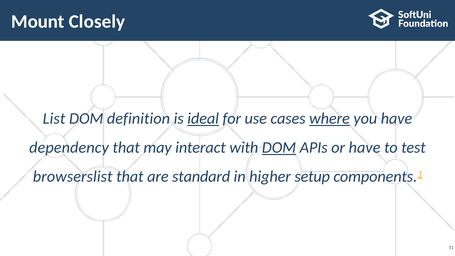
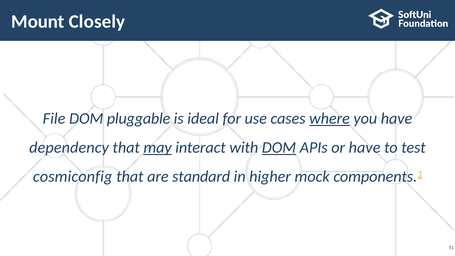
List: List -> File (54, 119)
definition: definition -> pluggable (139, 119)
ideal underline: present -> none (203, 119)
may underline: none -> present (158, 148)
browserslist: browserslist -> cosmiconfig (73, 177)
setup: setup -> mock (312, 177)
